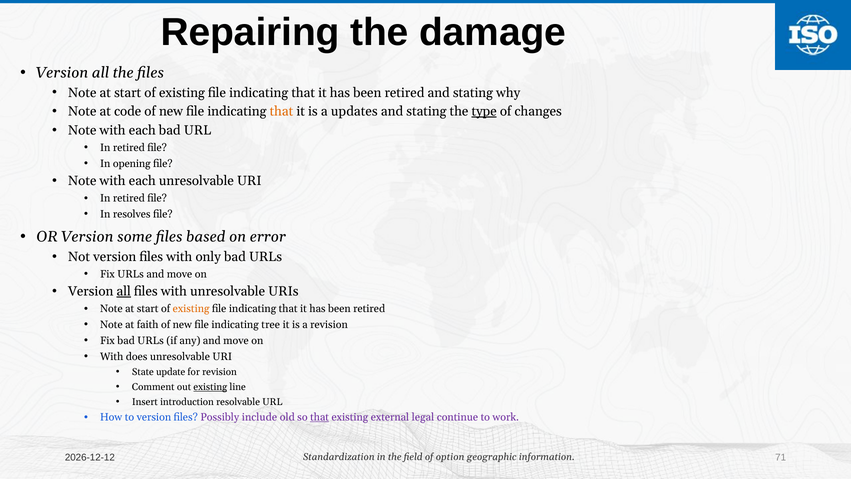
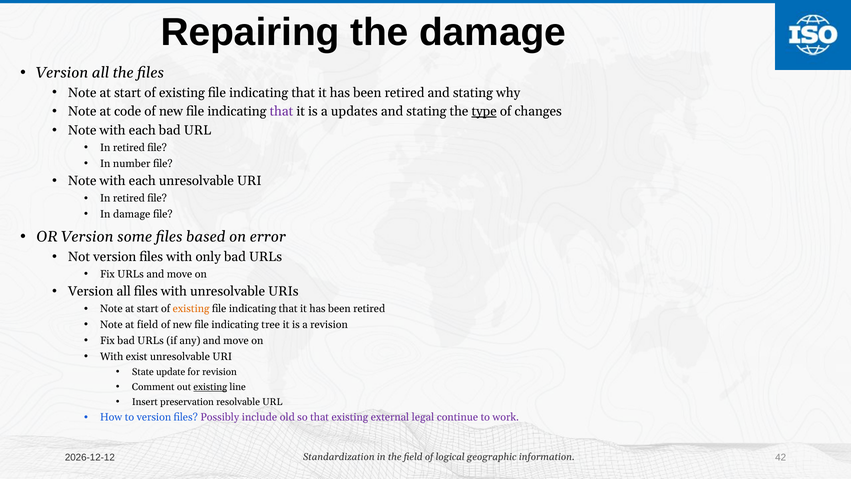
that colour: orange -> purple (281, 111)
opening: opening -> number (132, 163)
In resolves: resolves -> damage (132, 214)
all underline: present -> none (124, 291)
at faith: faith -> field (148, 325)
does: does -> exist (137, 356)
introduction: introduction -> preservation (187, 402)
that underline: present -> none (320, 417)
option: option -> logical (450, 457)
71: 71 -> 42 (781, 457)
